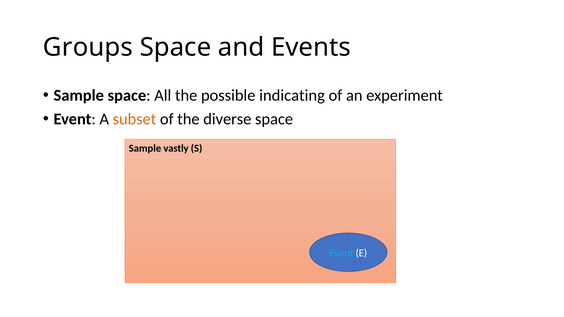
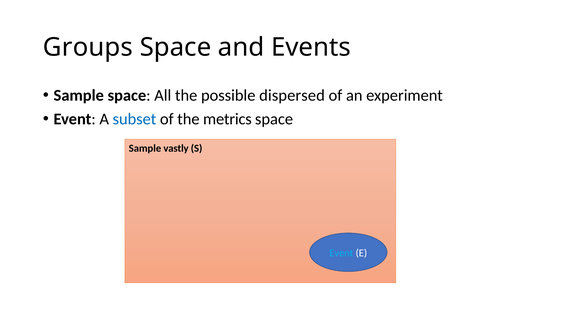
indicating: indicating -> dispersed (292, 95)
subset colour: orange -> blue (134, 119)
diverse: diverse -> metrics (227, 119)
